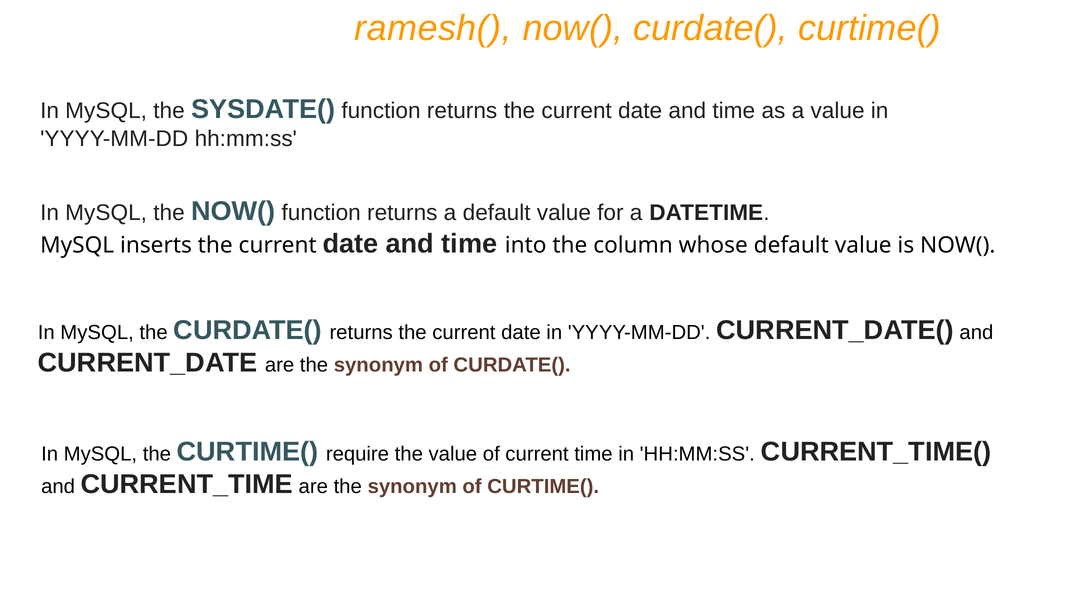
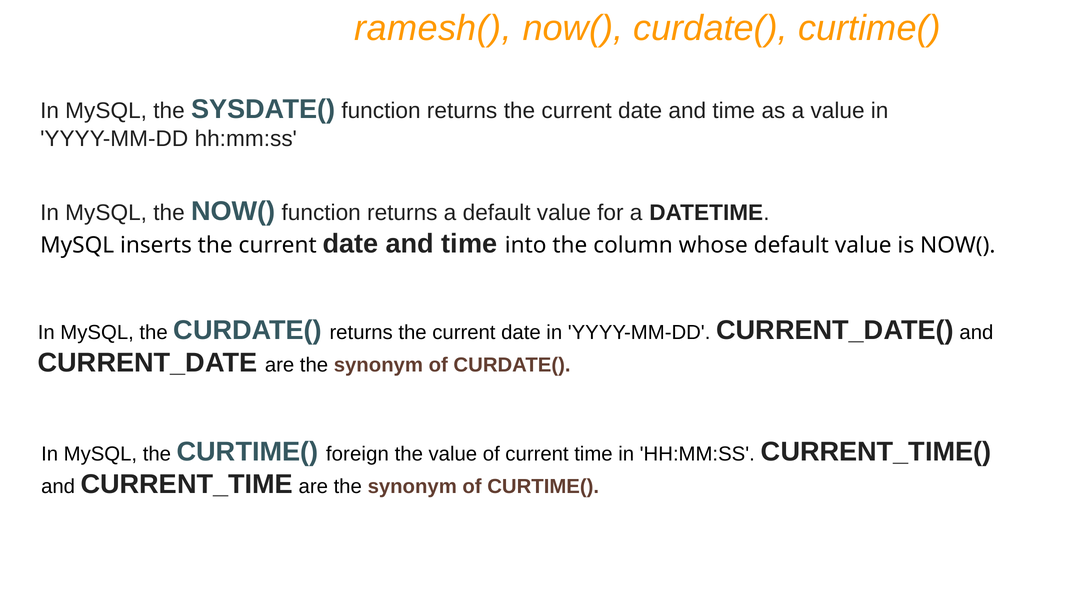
require: require -> foreign (357, 454)
